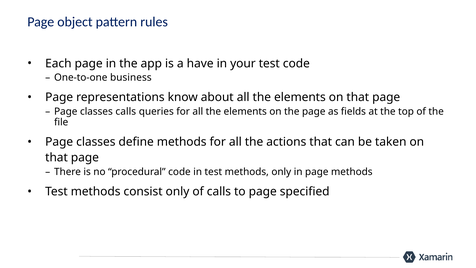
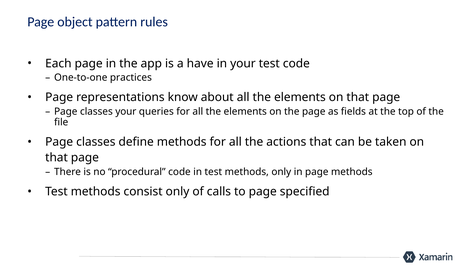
business: business -> practices (131, 78)
classes calls: calls -> your (126, 111)
